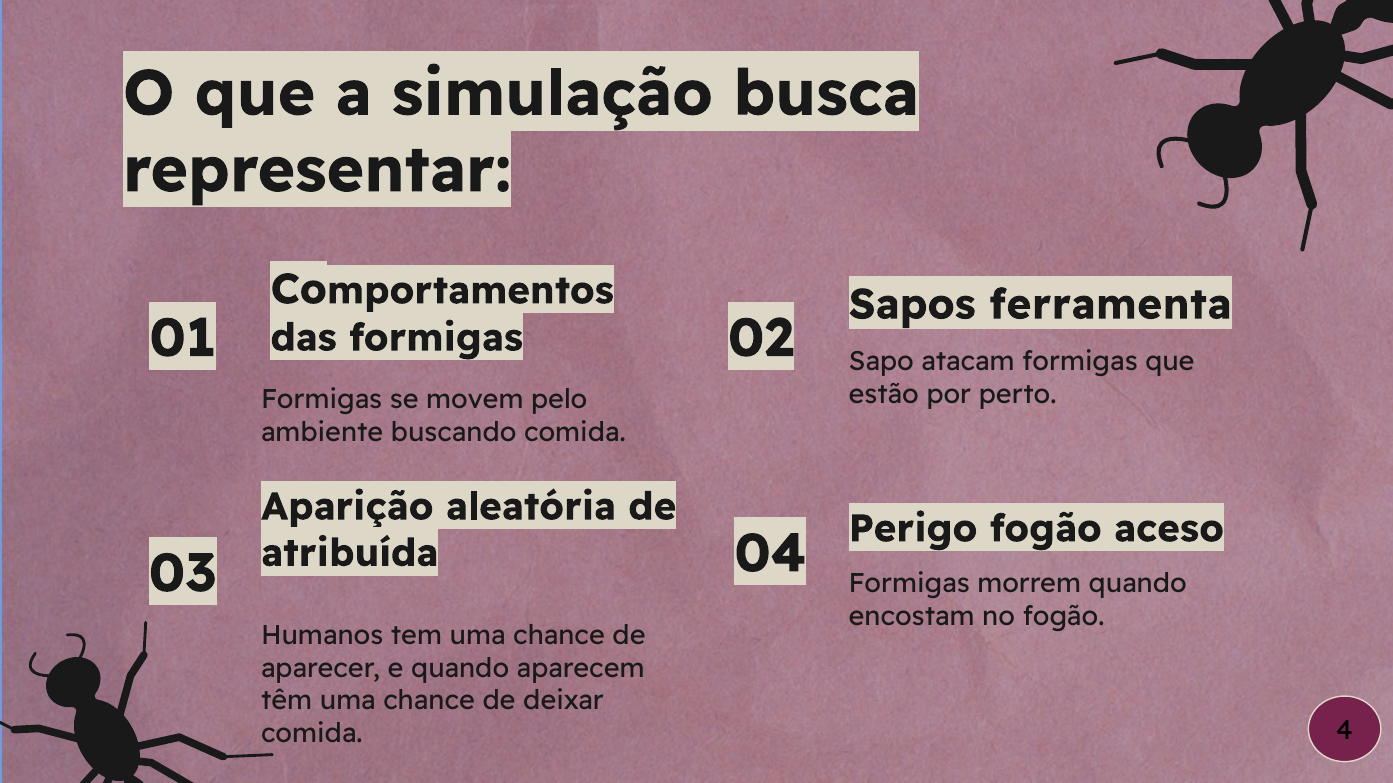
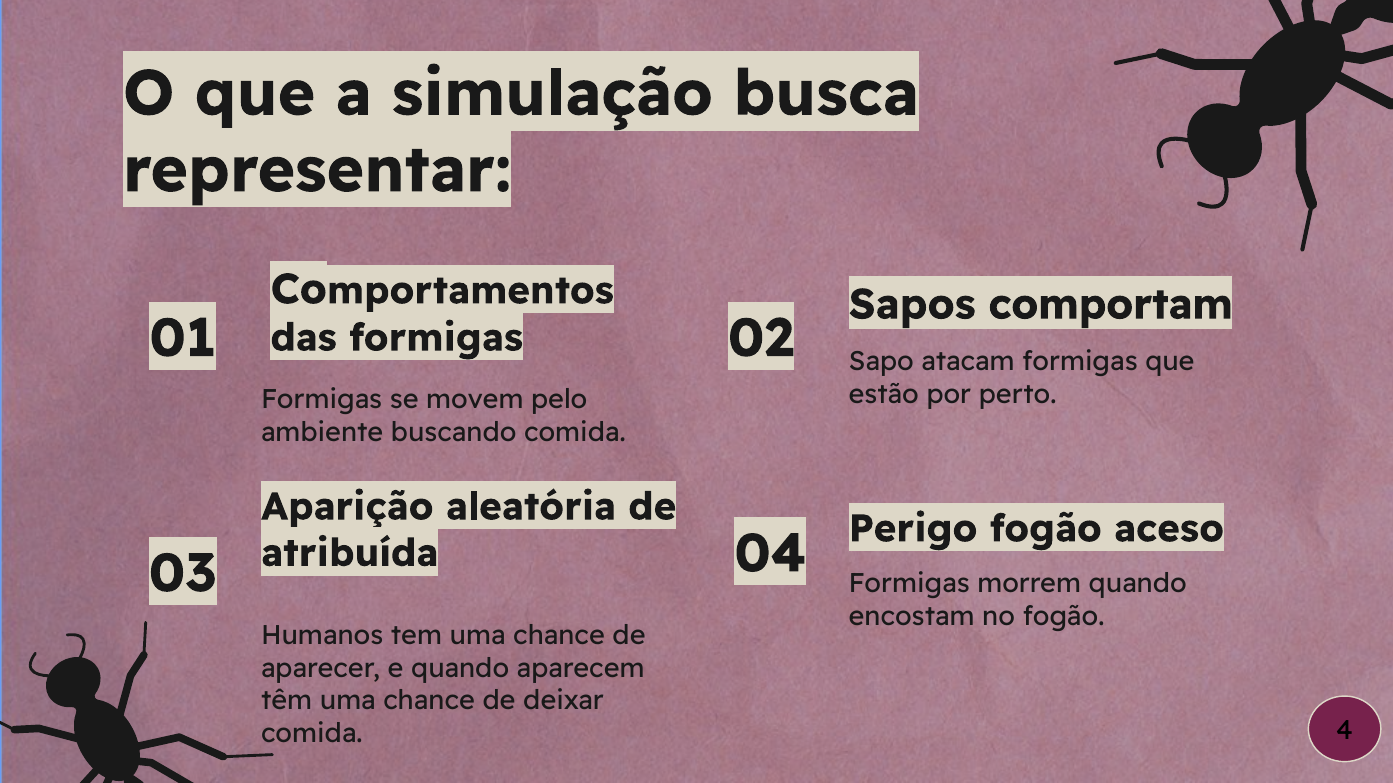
ferramenta: ferramenta -> comportam (1111, 305)
